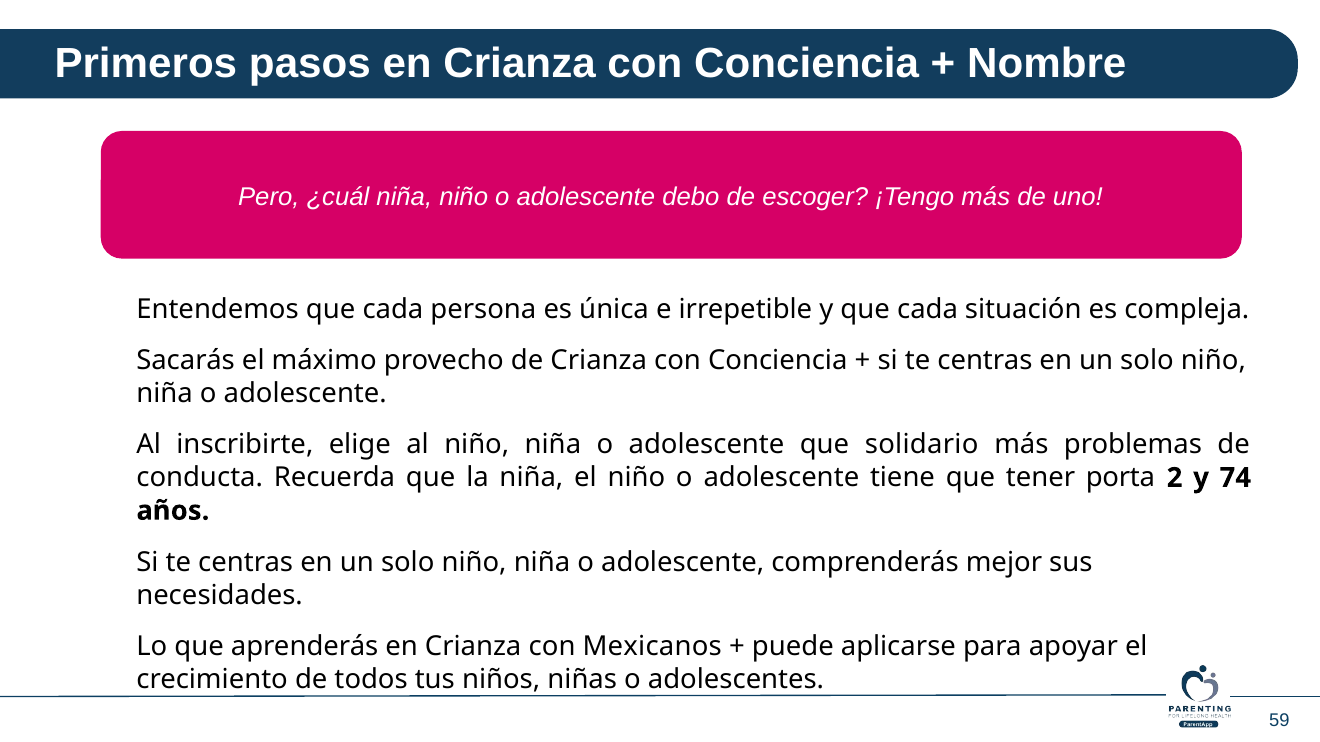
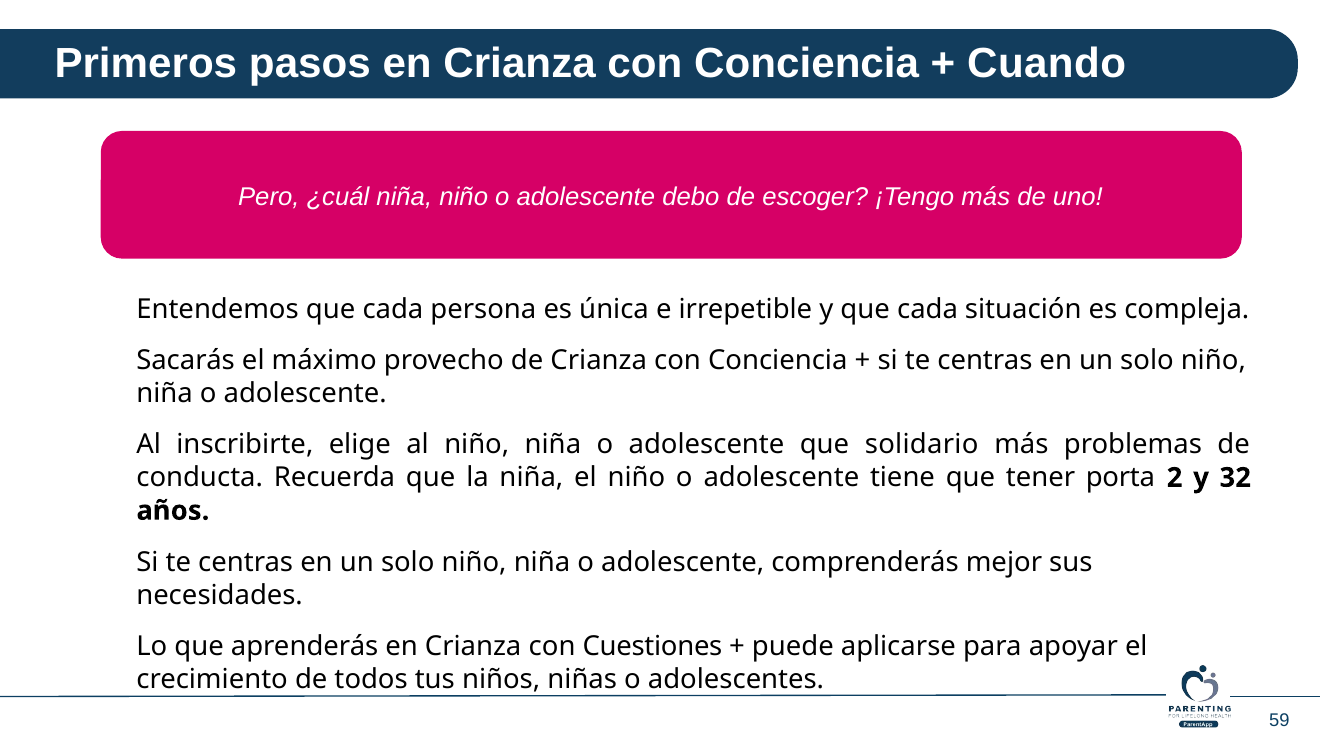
Nombre: Nombre -> Cuando (1047, 63)
74: 74 -> 32 (1235, 478)
Mexicanos: Mexicanos -> Cuestiones (652, 647)
